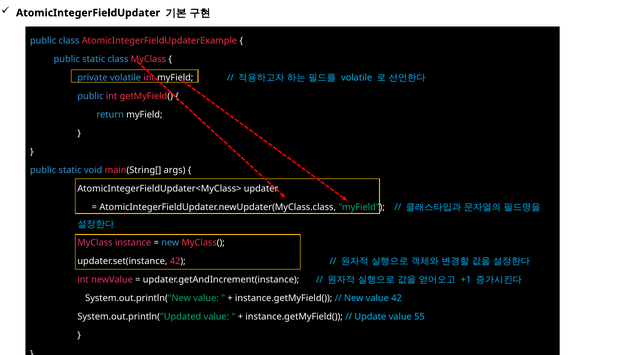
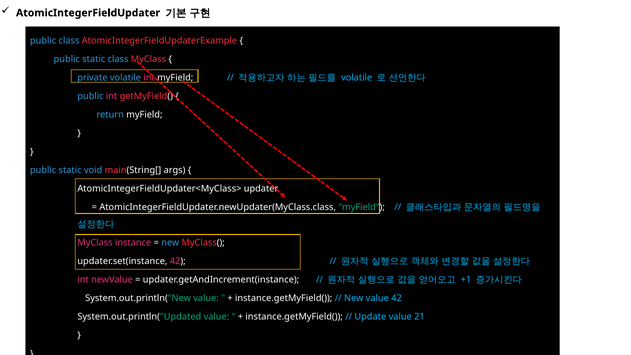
55: 55 -> 21 (419, 317)
